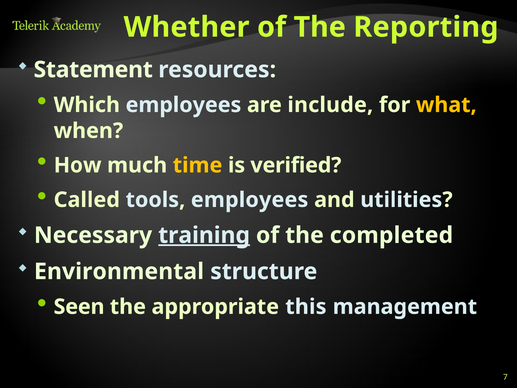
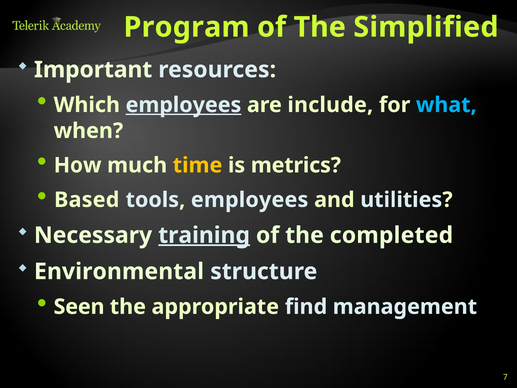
Whether: Whether -> Program (187, 27)
Reporting: Reporting -> Simplified (426, 27)
Statement: Statement -> Important (93, 70)
employees underline: none -> present (183, 105)
what colour: yellow -> light blue (446, 105)
verified: verified -> metrics (296, 165)
Called: Called -> Based (87, 200)
this: this -> find (306, 307)
